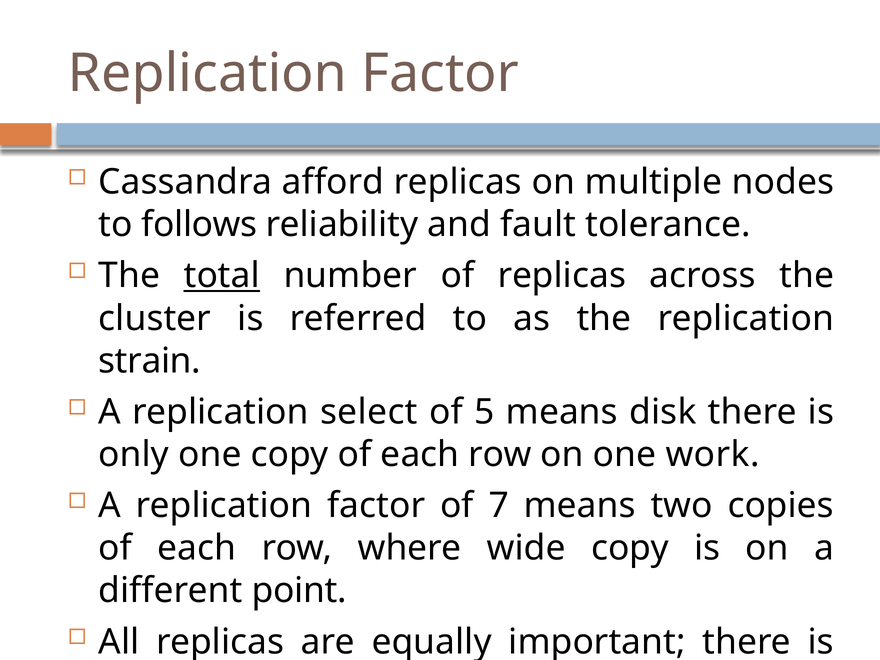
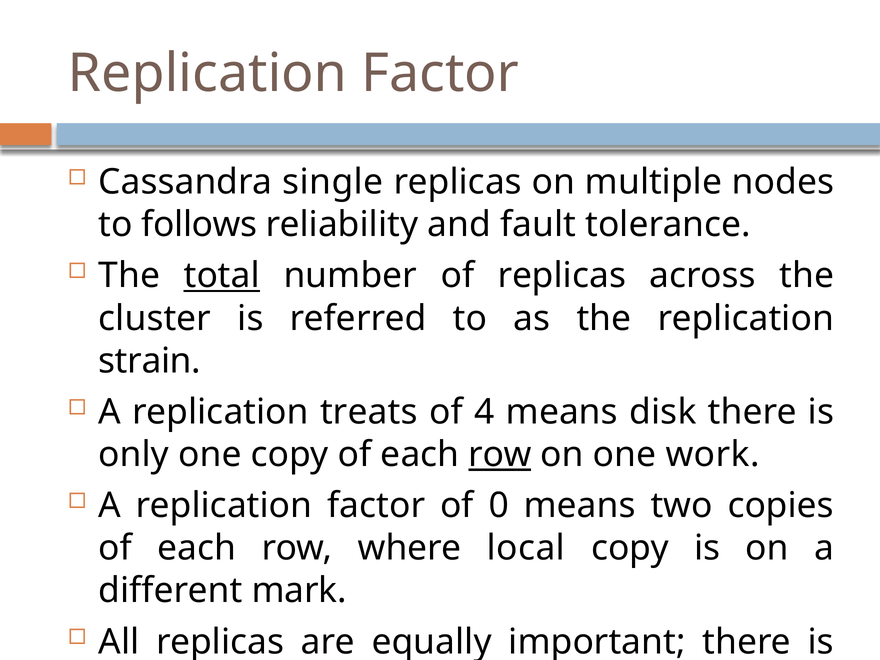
afford: afford -> single (333, 182)
select: select -> treats (369, 412)
5: 5 -> 4 (484, 412)
row underline: none -> present (500, 455)
7: 7 -> 0 (499, 506)
wide: wide -> local (526, 548)
point: point -> mark (299, 591)
